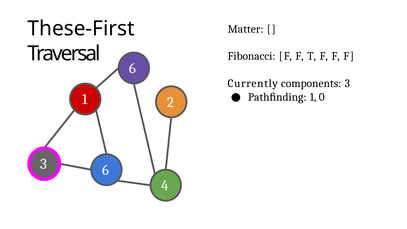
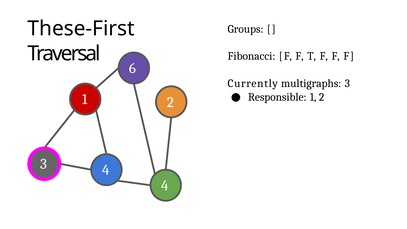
Matter: Matter -> Groups (246, 29)
components: components -> multigraphs (311, 83)
Pathﬁnding: Pathﬁnding -> Responsible (277, 97)
1 0: 0 -> 2 (322, 97)
3 6: 6 -> 4 (106, 170)
